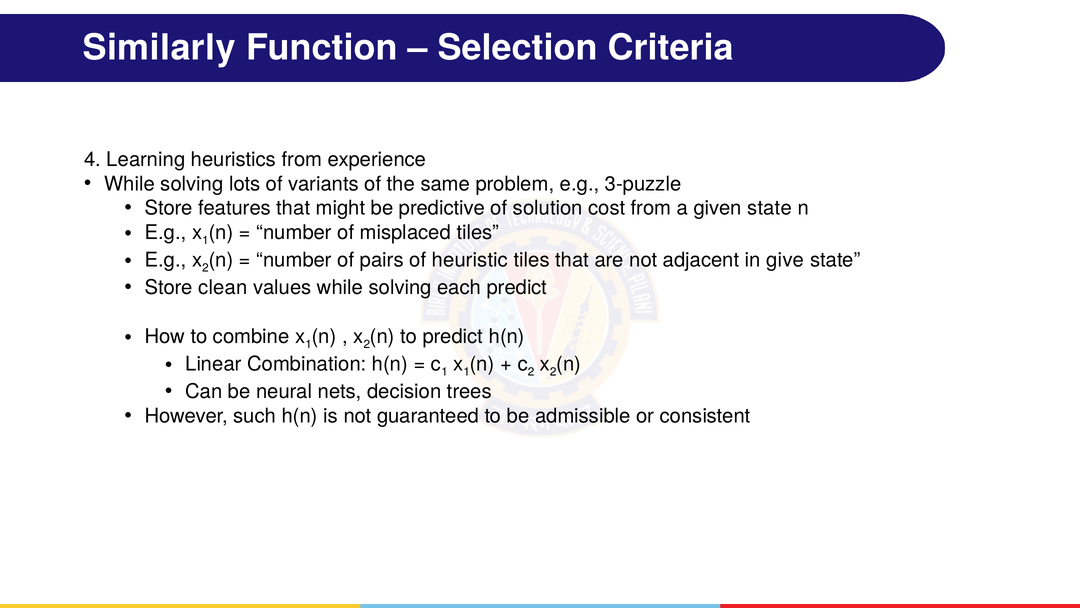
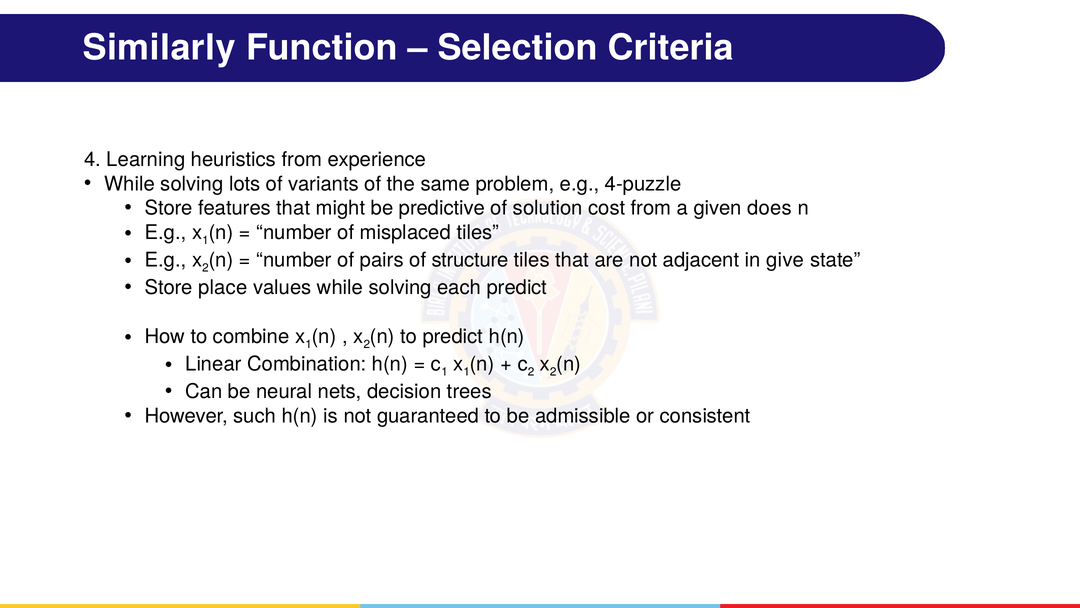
3-puzzle: 3-puzzle -> 4-puzzle (643, 184)
given state: state -> does (770, 208)
heuristic: heuristic -> structure (470, 260)
clean: clean -> place (223, 287)
